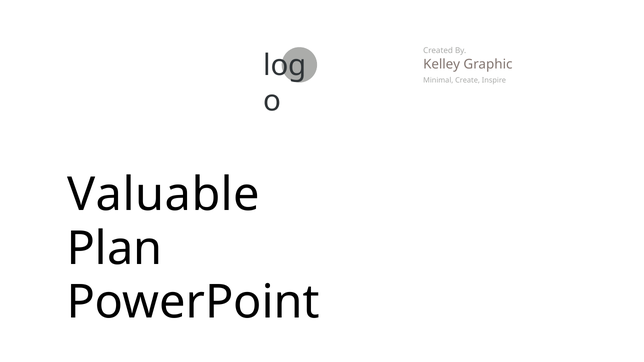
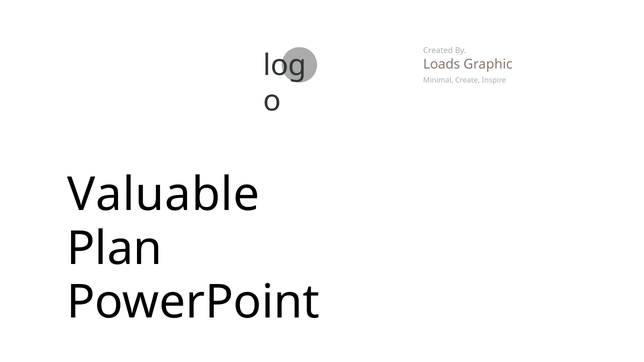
Kelley: Kelley -> Loads (442, 64)
